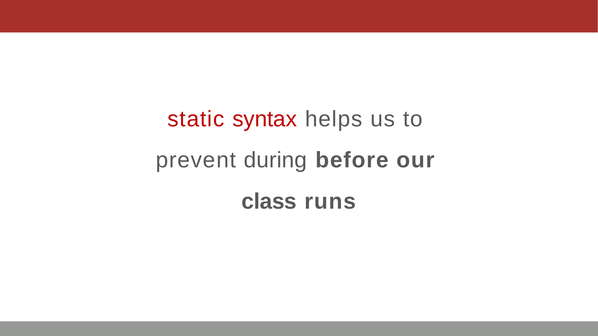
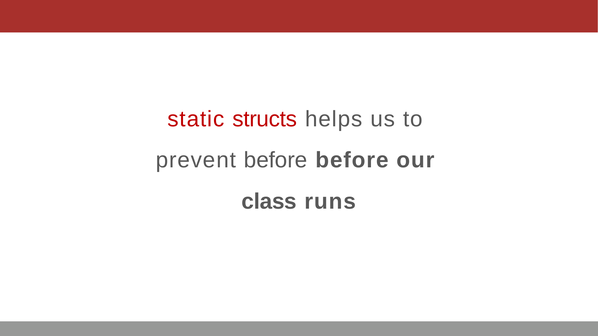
syntax: syntax -> structs (265, 119)
prevent during: during -> before (276, 160)
